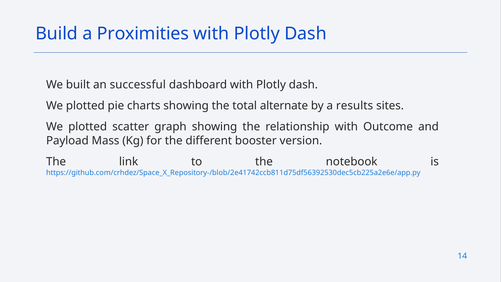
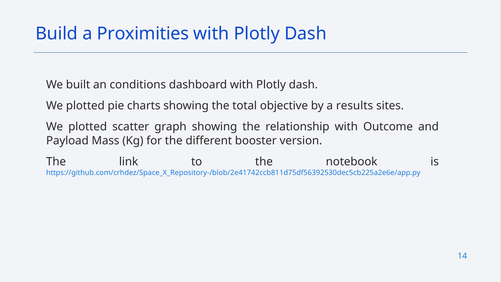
successful: successful -> conditions (138, 85)
alternate: alternate -> objective (284, 106)
